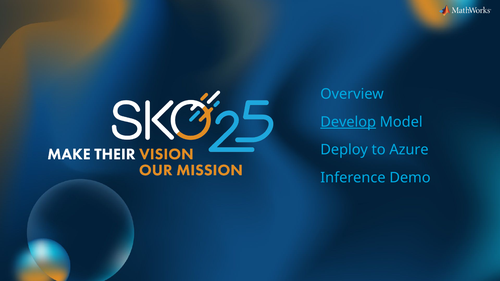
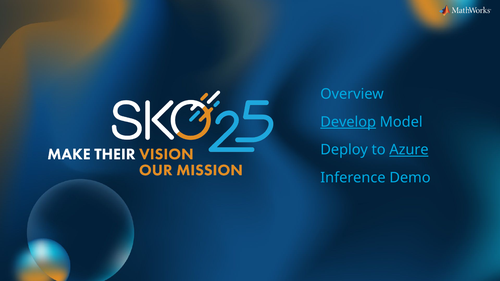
Azure underline: none -> present (409, 150)
